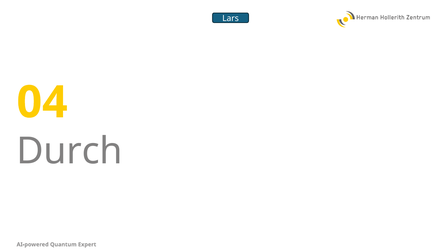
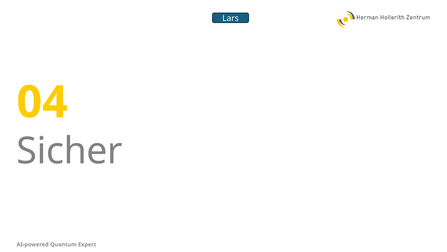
Durch: Durch -> Sicher (70, 151)
